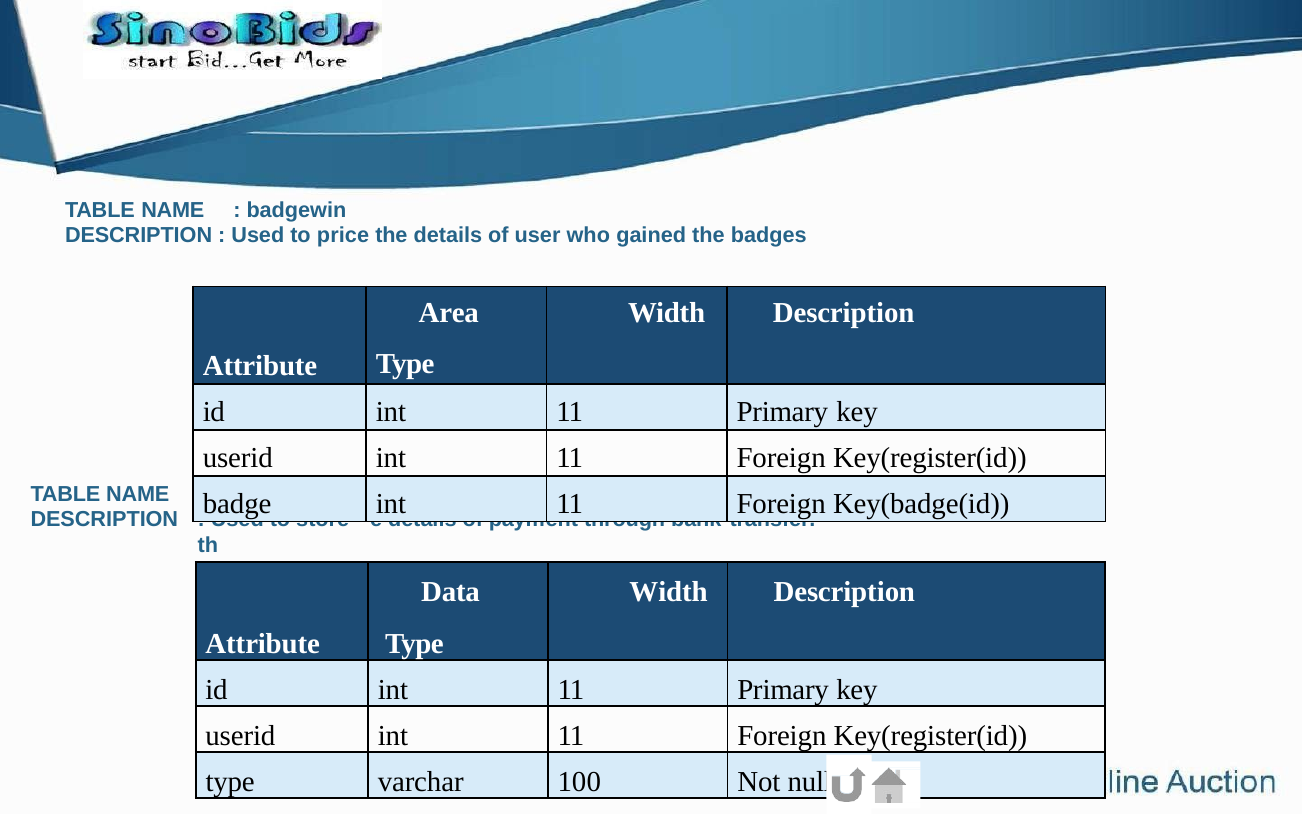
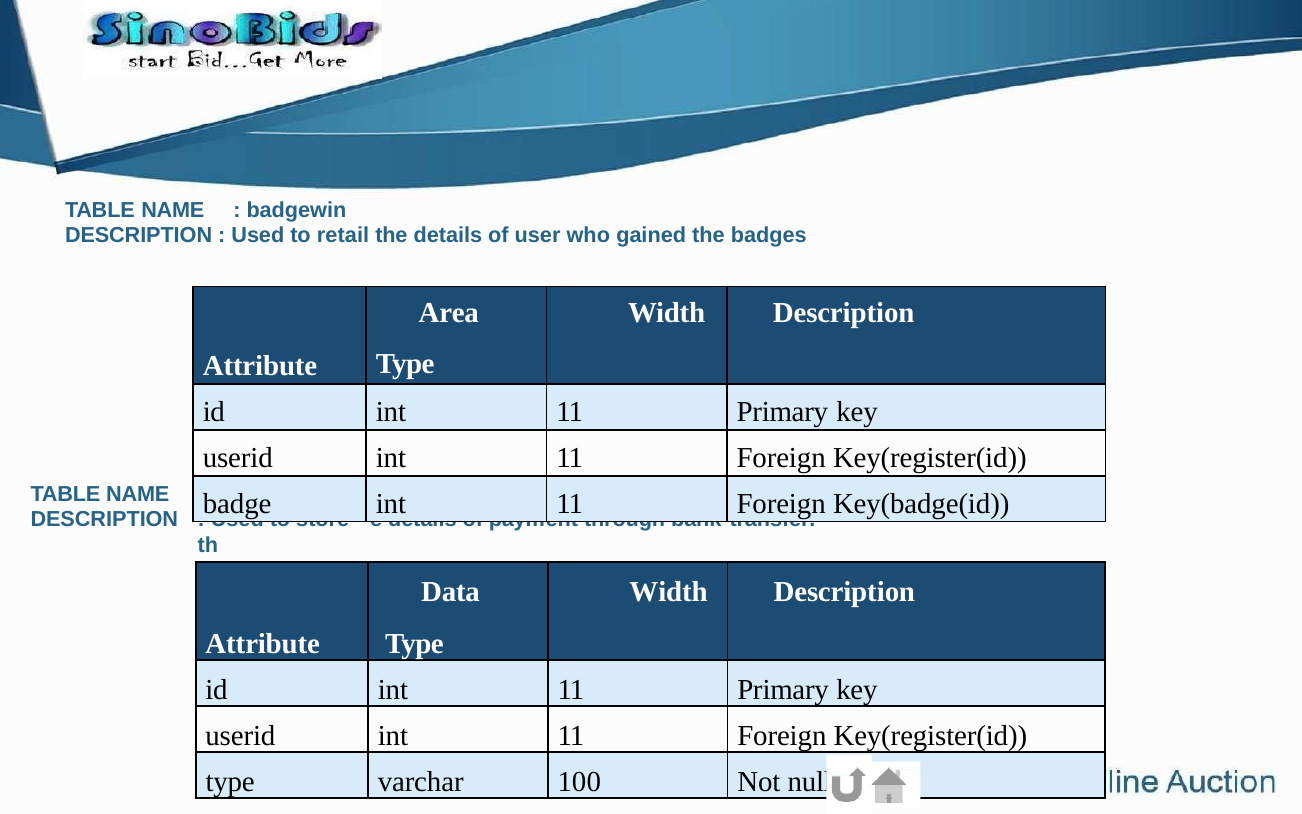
price: price -> retail (343, 236)
